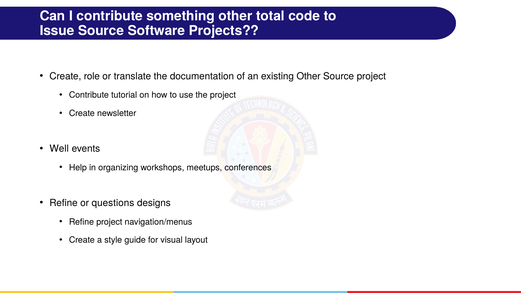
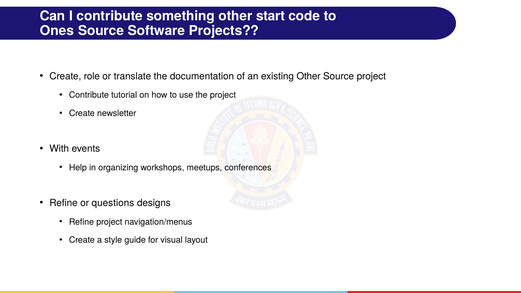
total: total -> start (271, 16)
Issue: Issue -> Ones (57, 31)
Well: Well -> With (59, 149)
